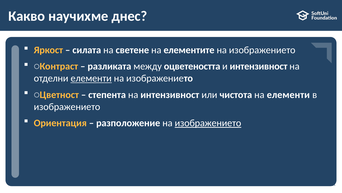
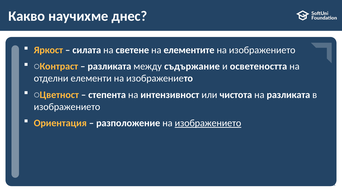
оцветеността: оцветеността -> съдържание (192, 66)
и интензивност: интензивност -> осветеността (258, 66)
елементи underline: present -> none (91, 78)
на елементи: елементи -> разликата (288, 94)
